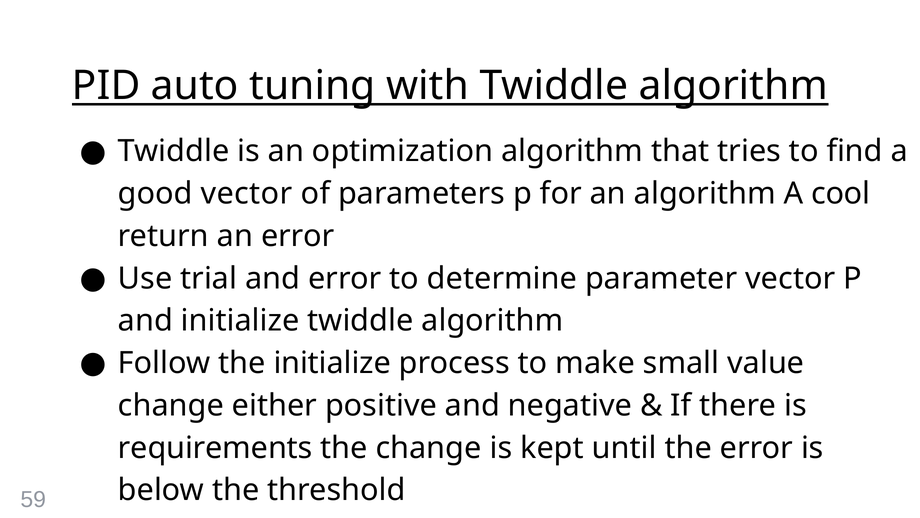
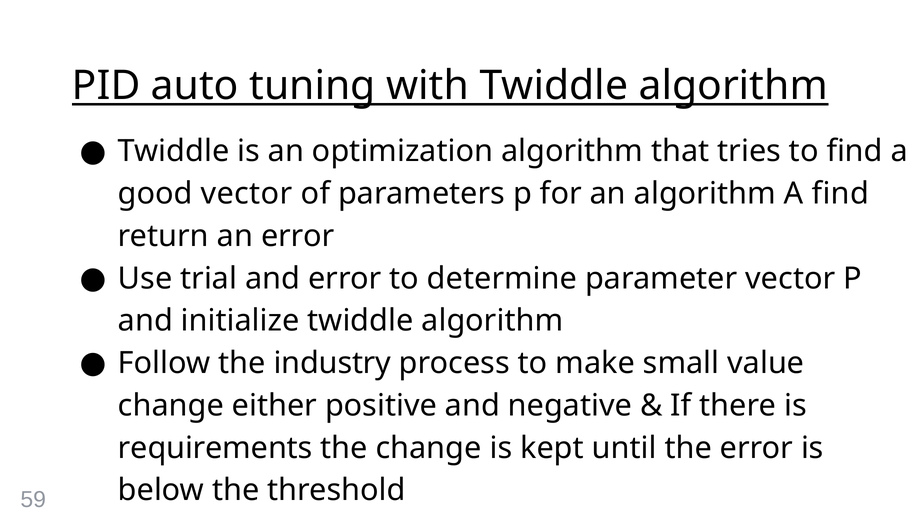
A cool: cool -> find (840, 194)
the initialize: initialize -> industry (332, 363)
